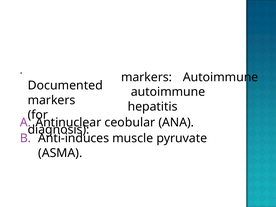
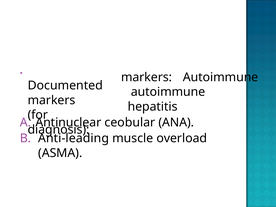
Anti-induces: Anti-induces -> Anti-leading (74, 138)
pyruvate: pyruvate -> overload (182, 138)
